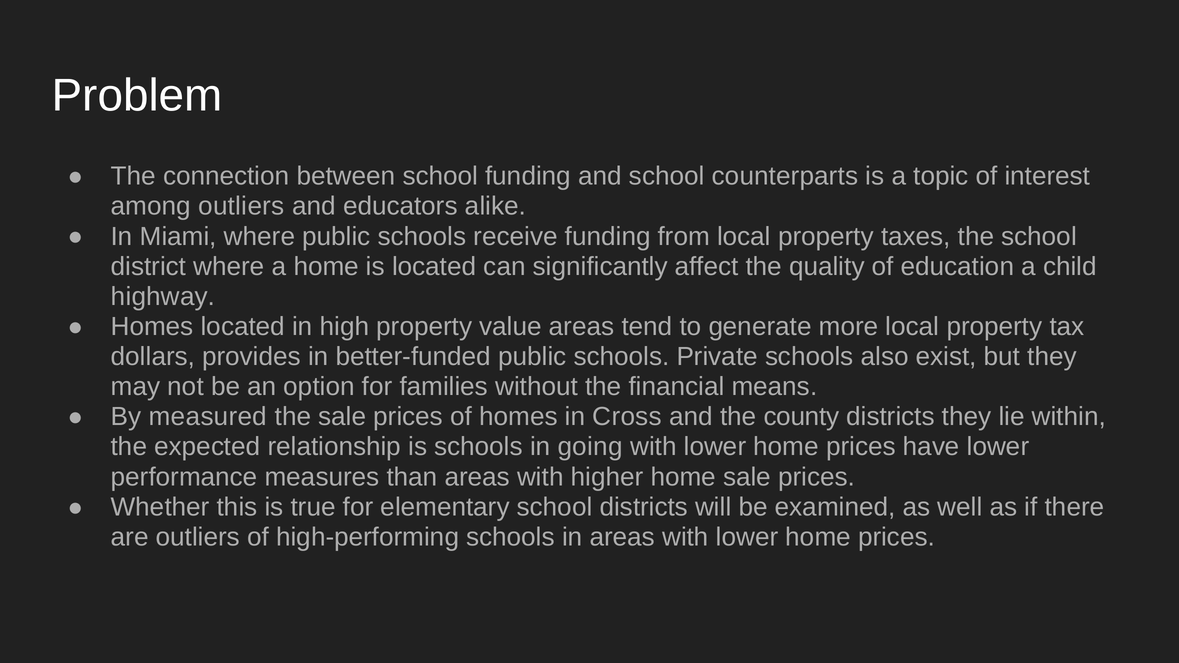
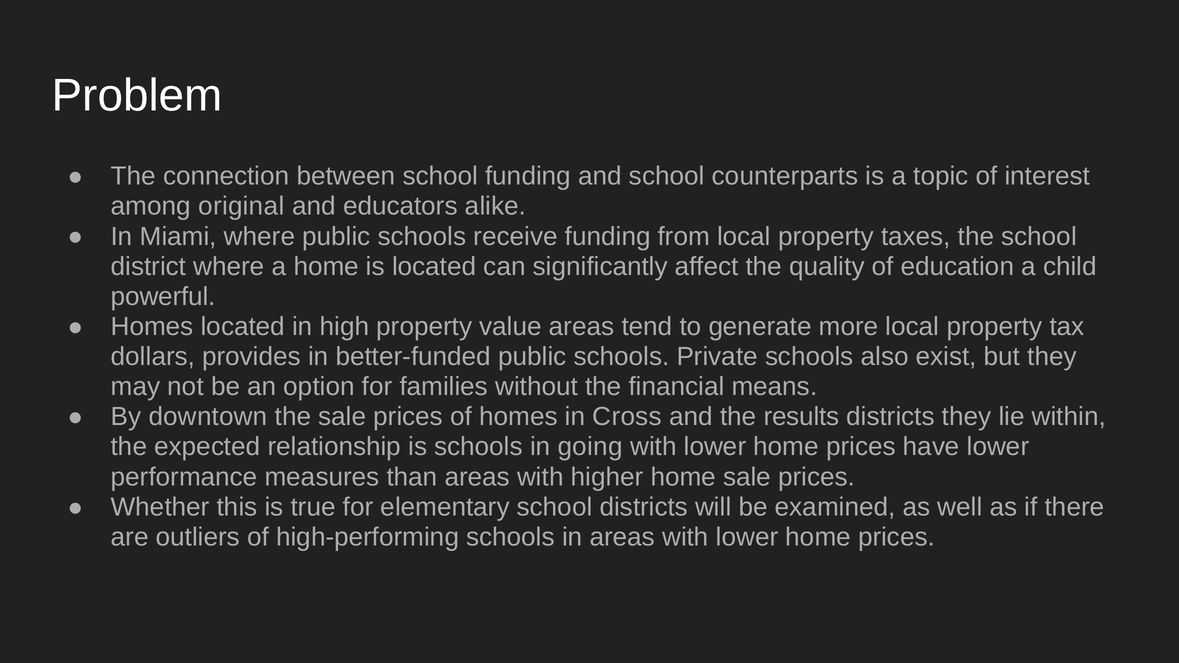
among outliers: outliers -> original (241, 206)
highway: highway -> powerful (163, 297)
measured: measured -> downtown (208, 417)
county: county -> results (801, 417)
